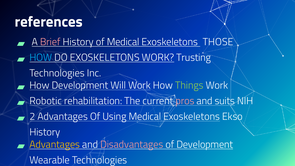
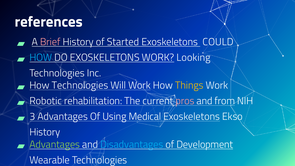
of Medical: Medical -> Started (123, 42)
THOSE: THOSE -> COULD (218, 42)
Trusting: Trusting -> Looking (194, 57)
How Development: Development -> Technologies (80, 85)
Things colour: light green -> yellow (189, 85)
suits: suits -> from (225, 101)
2: 2 -> 3 (32, 117)
Advantages colour: yellow -> light green (55, 144)
Disadvantages colour: pink -> light blue (132, 144)
